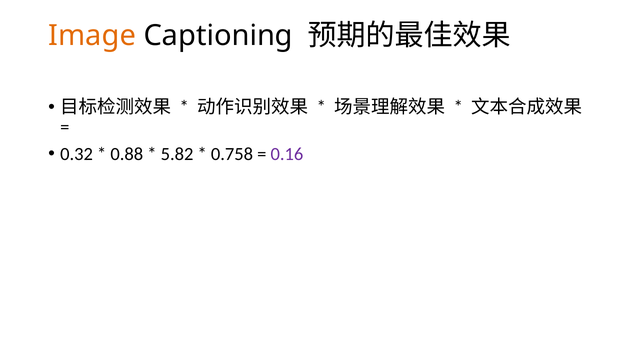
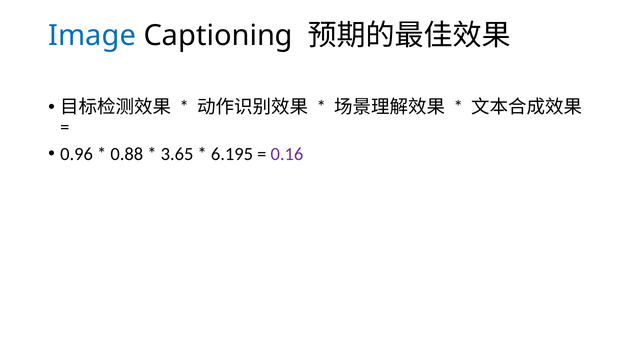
Image colour: orange -> blue (92, 36)
0.32: 0.32 -> 0.96 (77, 154)
5.82: 5.82 -> 3.65 (177, 154)
0.758: 0.758 -> 6.195 (232, 154)
